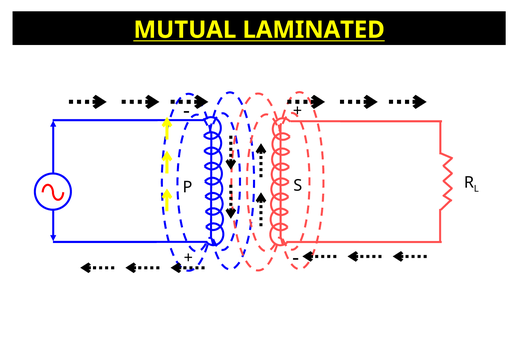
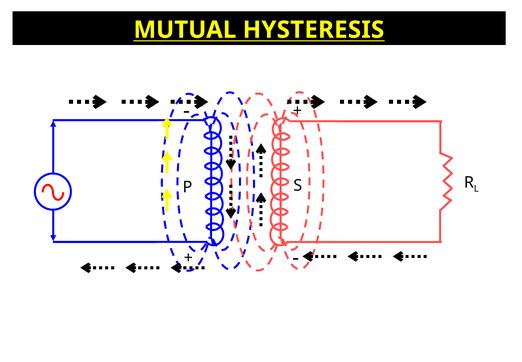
LAMINATED: LAMINATED -> HYSTERESIS (313, 30)
